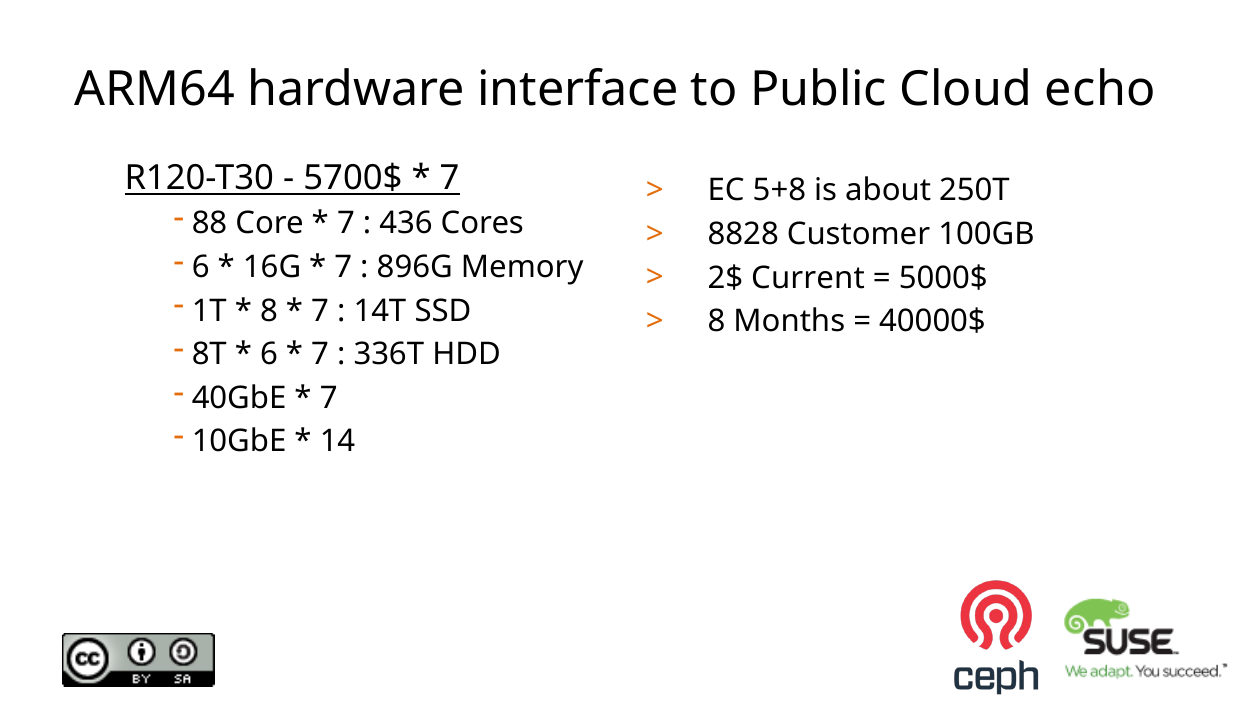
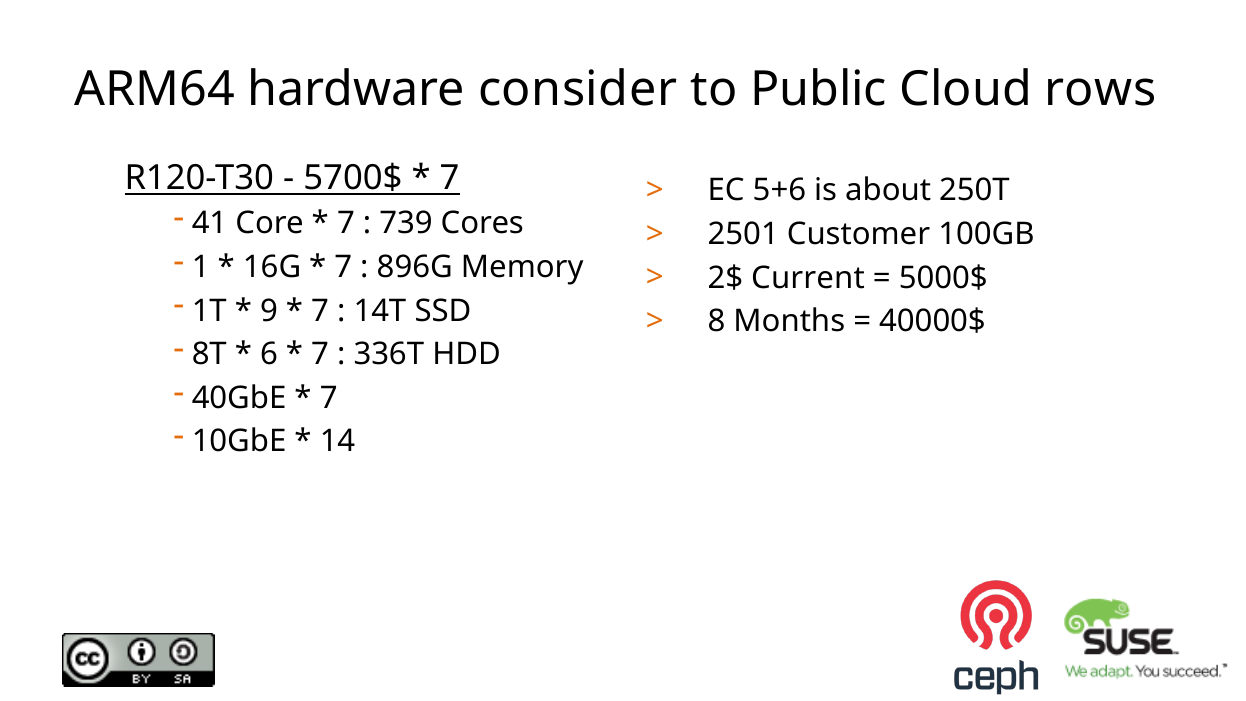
interface: interface -> consider (578, 90)
echo: echo -> rows (1100, 90)
5+8: 5+8 -> 5+6 (779, 191)
88: 88 -> 41 (210, 224)
436: 436 -> 739 (406, 224)
8828: 8828 -> 2501 (743, 234)
6: 6 -> 1 (201, 267)
8: 8 -> 9 (269, 311)
